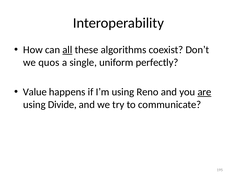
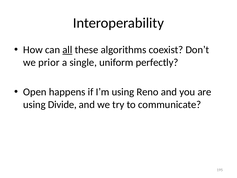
quos: quos -> prior (49, 62)
Value: Value -> Open (35, 92)
are underline: present -> none (204, 92)
